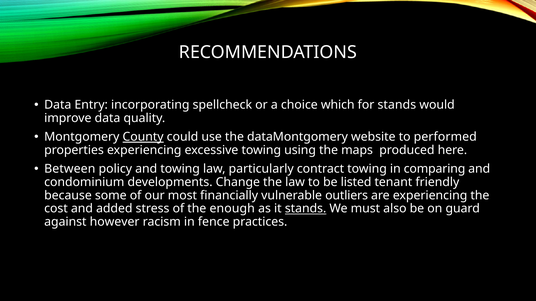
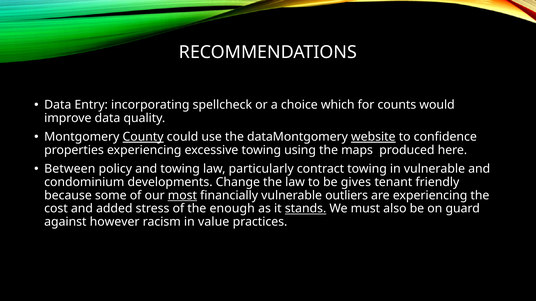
for stands: stands -> counts (397, 105)
website underline: none -> present (373, 137)
performed: performed -> confidence (445, 137)
in comparing: comparing -> vulnerable (434, 169)
listed: listed -> gives (356, 182)
most underline: none -> present (182, 196)
fence: fence -> value (214, 222)
